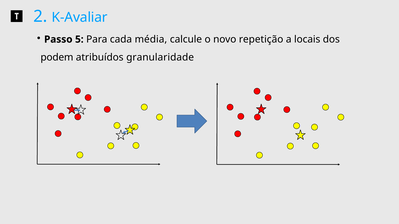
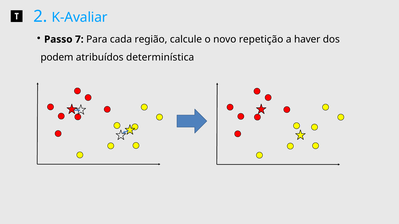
5: 5 -> 7 (79, 39)
média: média -> região (151, 39)
locais: locais -> haver (307, 39)
granularidade: granularidade -> determinística (160, 57)
